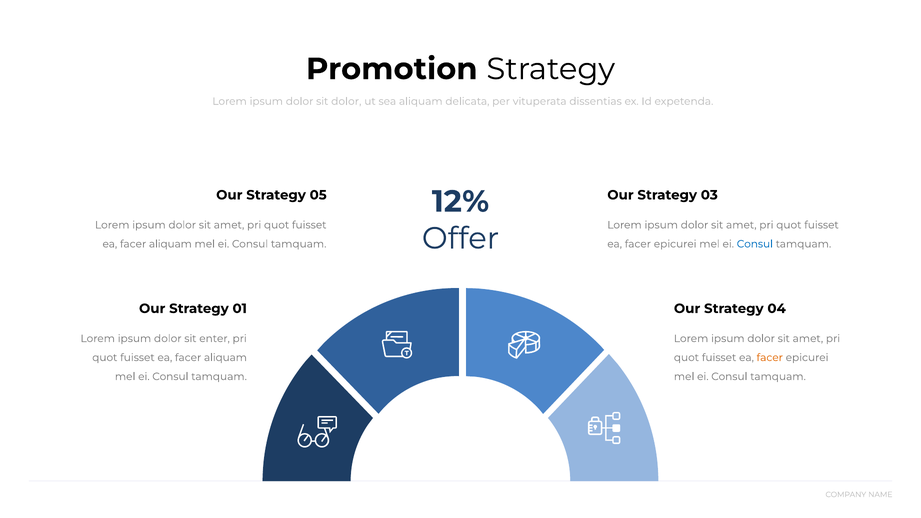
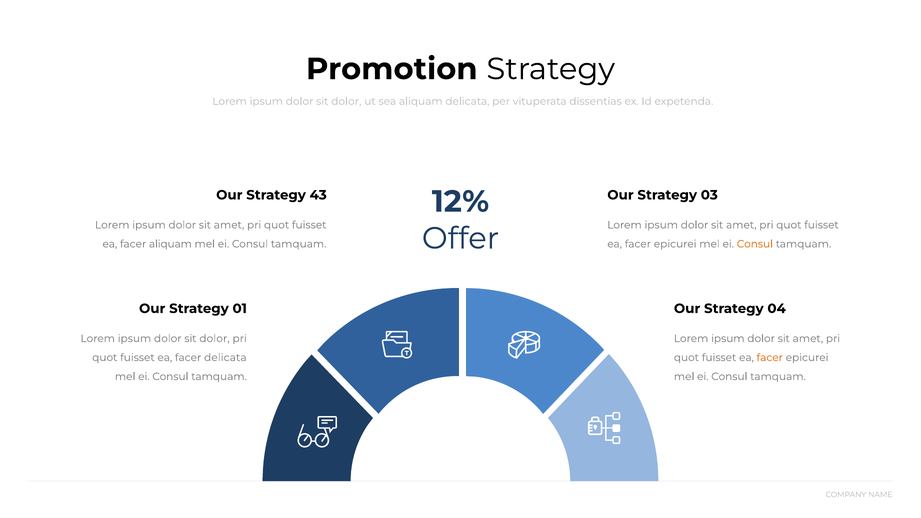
05: 05 -> 43 (318, 195)
Consul colour: blue -> orange (755, 244)
enter: enter -> dolor (214, 339)
aliquam: aliquam -> delicata (225, 358)
